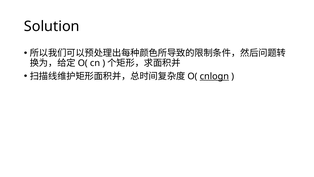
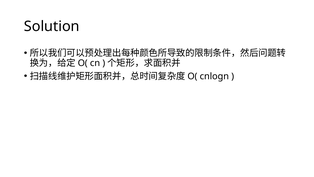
cnlogn underline: present -> none (214, 76)
